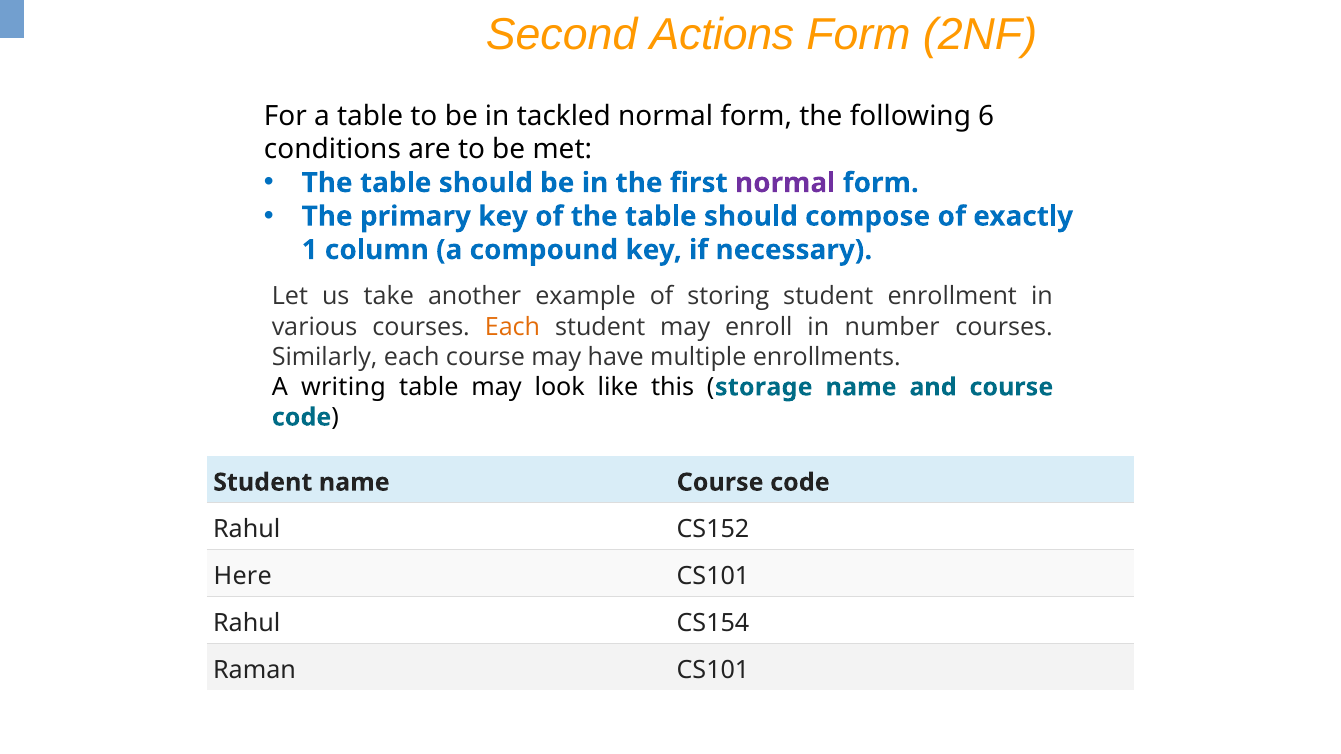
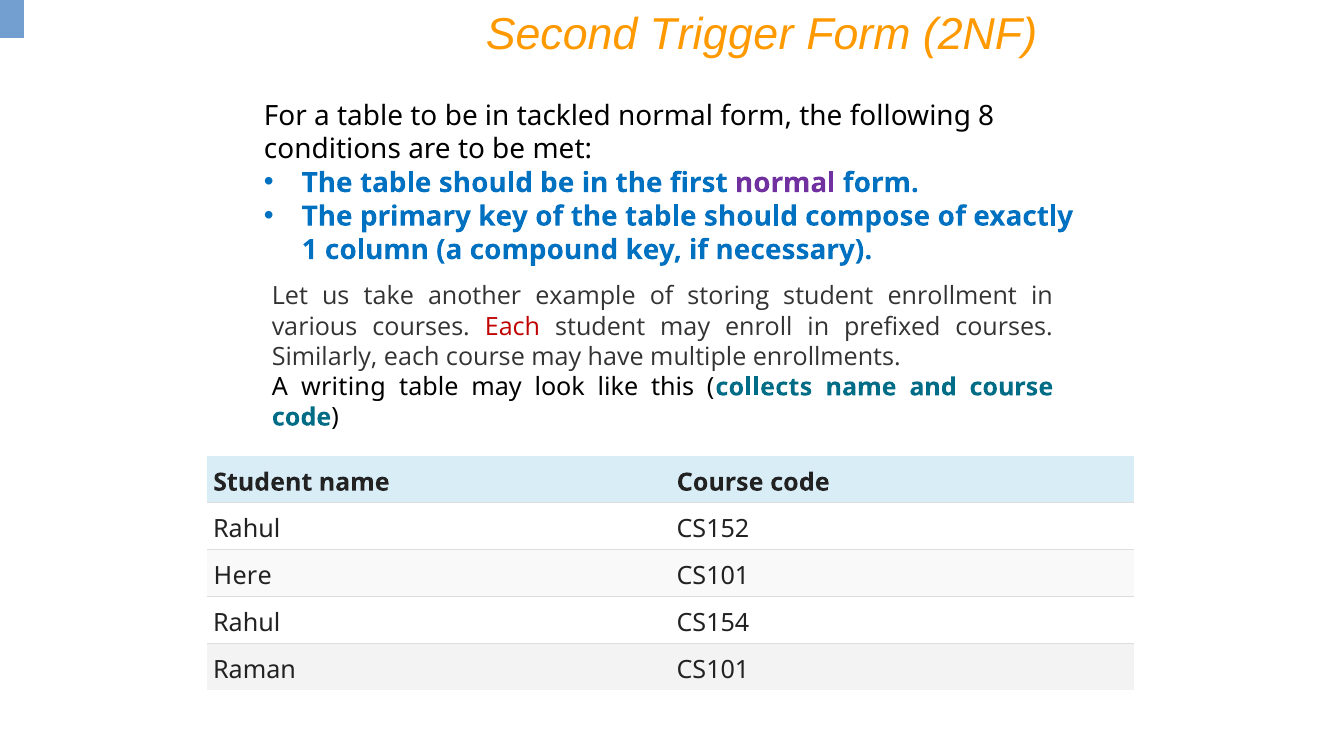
Actions: Actions -> Trigger (722, 35)
6: 6 -> 8 (986, 116)
Each colour: orange -> red (512, 327)
number: number -> prefixed (892, 327)
storage: storage -> collects (764, 387)
